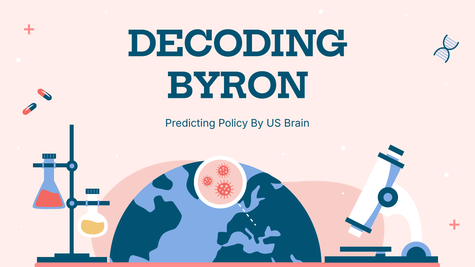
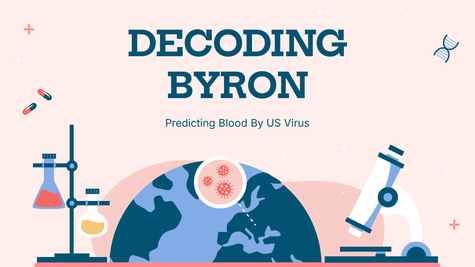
Policy: Policy -> Blood (233, 124)
Brain: Brain -> Virus (297, 124)
